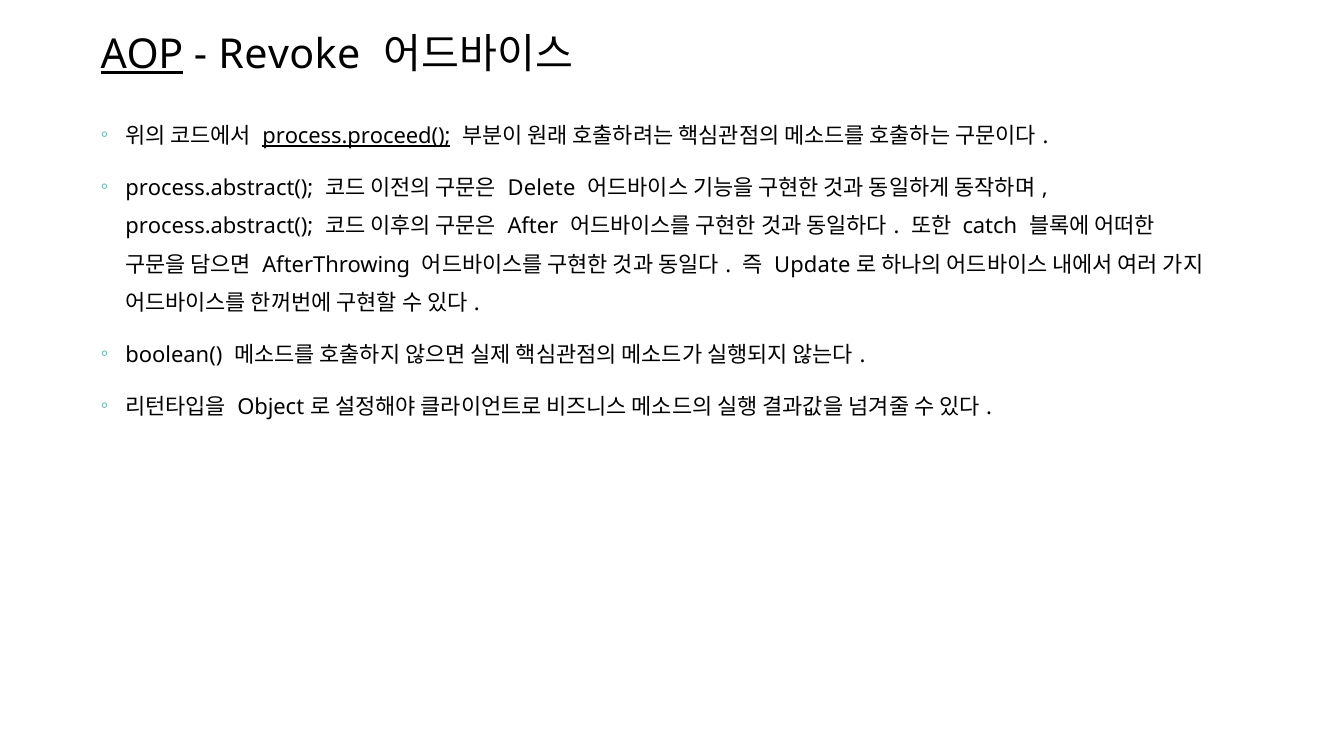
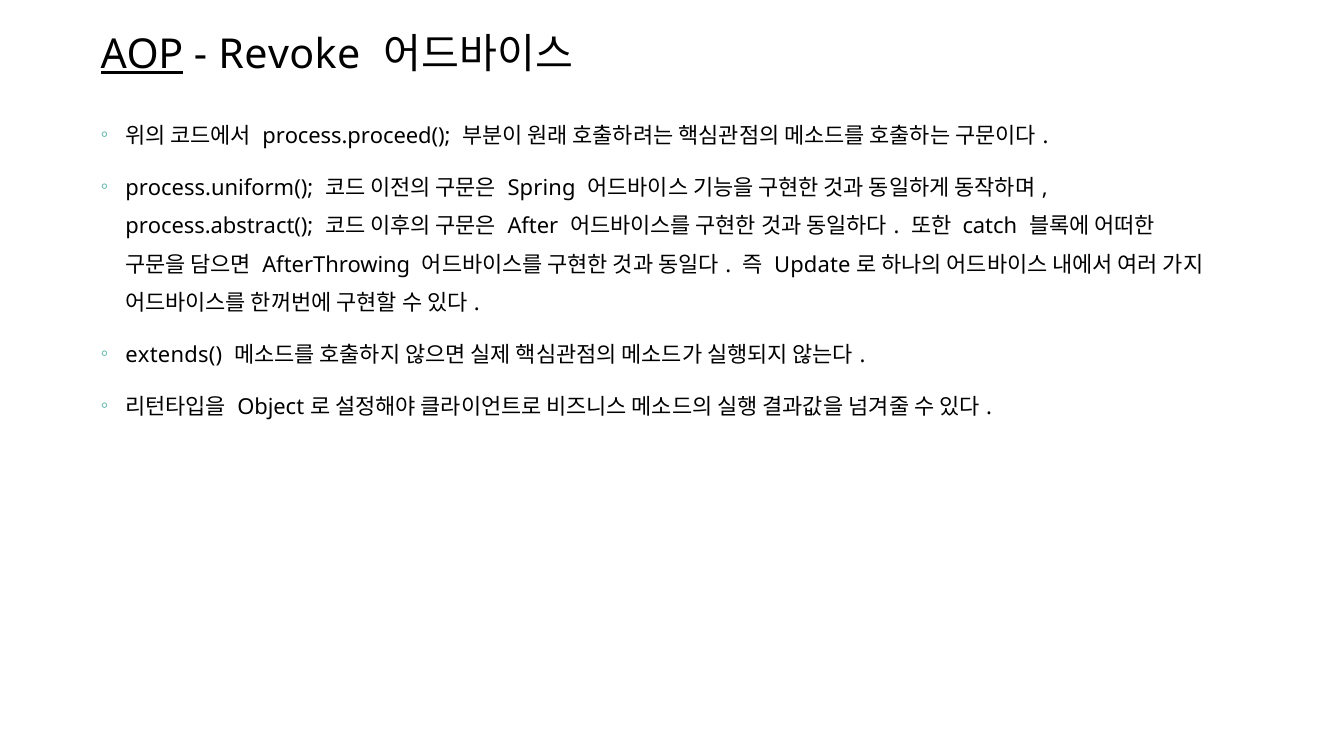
process.proceed( underline: present -> none (356, 137)
process.abstract(: process.abstract( -> process.uniform( (219, 189)
Delete: Delete -> Spring (542, 189)
boolean(: boolean( -> extends( (174, 355)
